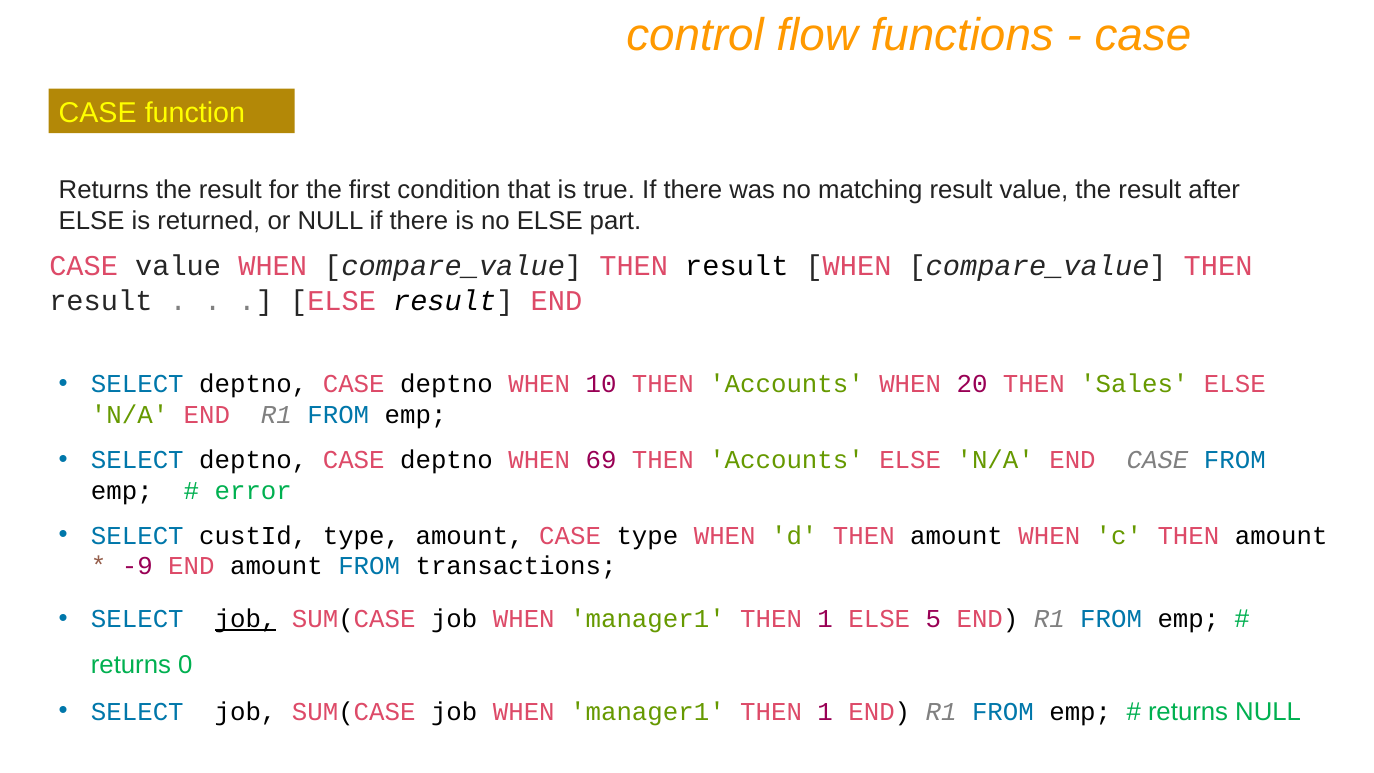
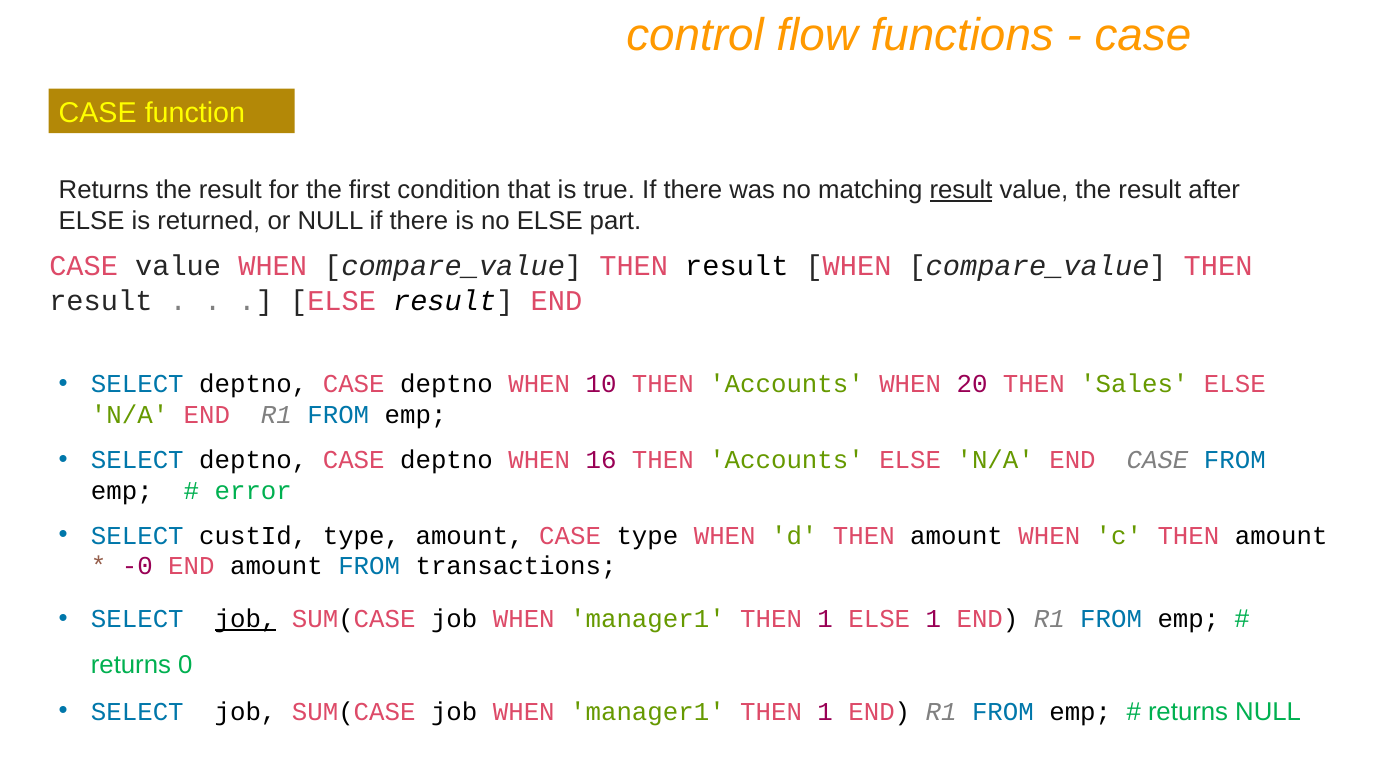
result underline: none -> present (961, 190)
69: 69 -> 16 (601, 460)
-9: -9 -> -0 (137, 566)
ELSE 5: 5 -> 1 (933, 619)
